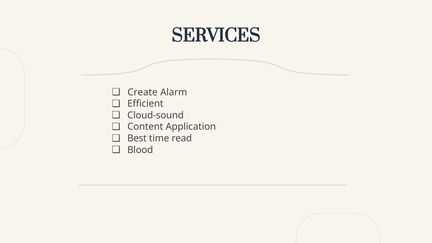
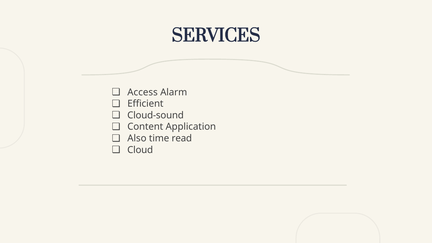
Create: Create -> Access (143, 92)
Best: Best -> Also (137, 138)
Blood: Blood -> Cloud (140, 150)
